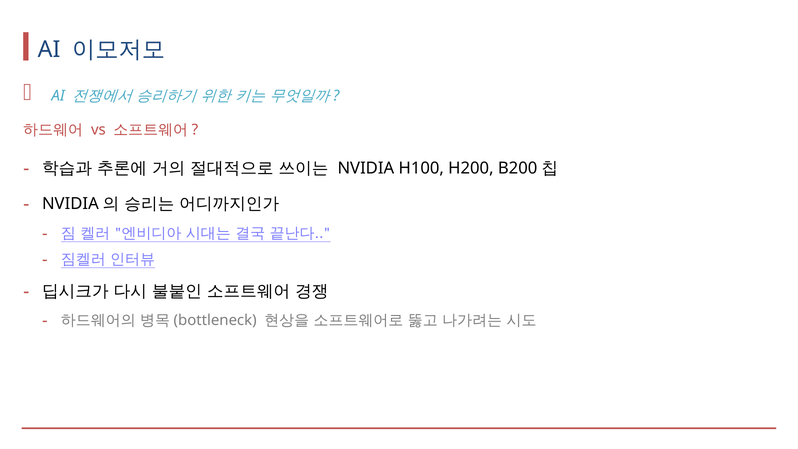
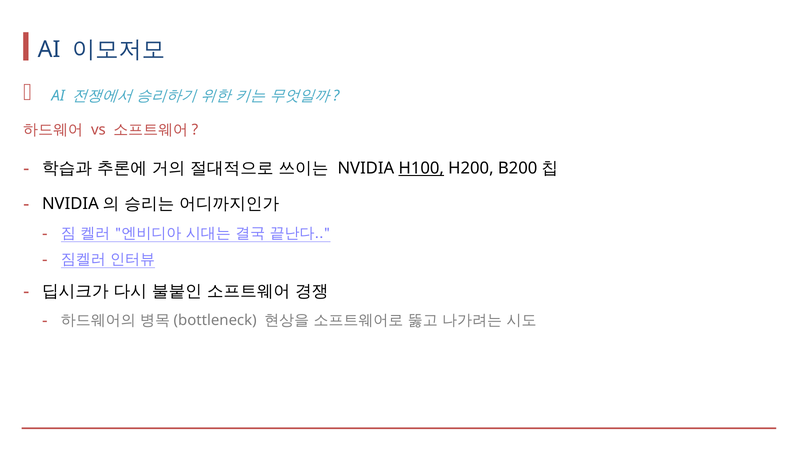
H100 underline: none -> present (421, 168)
